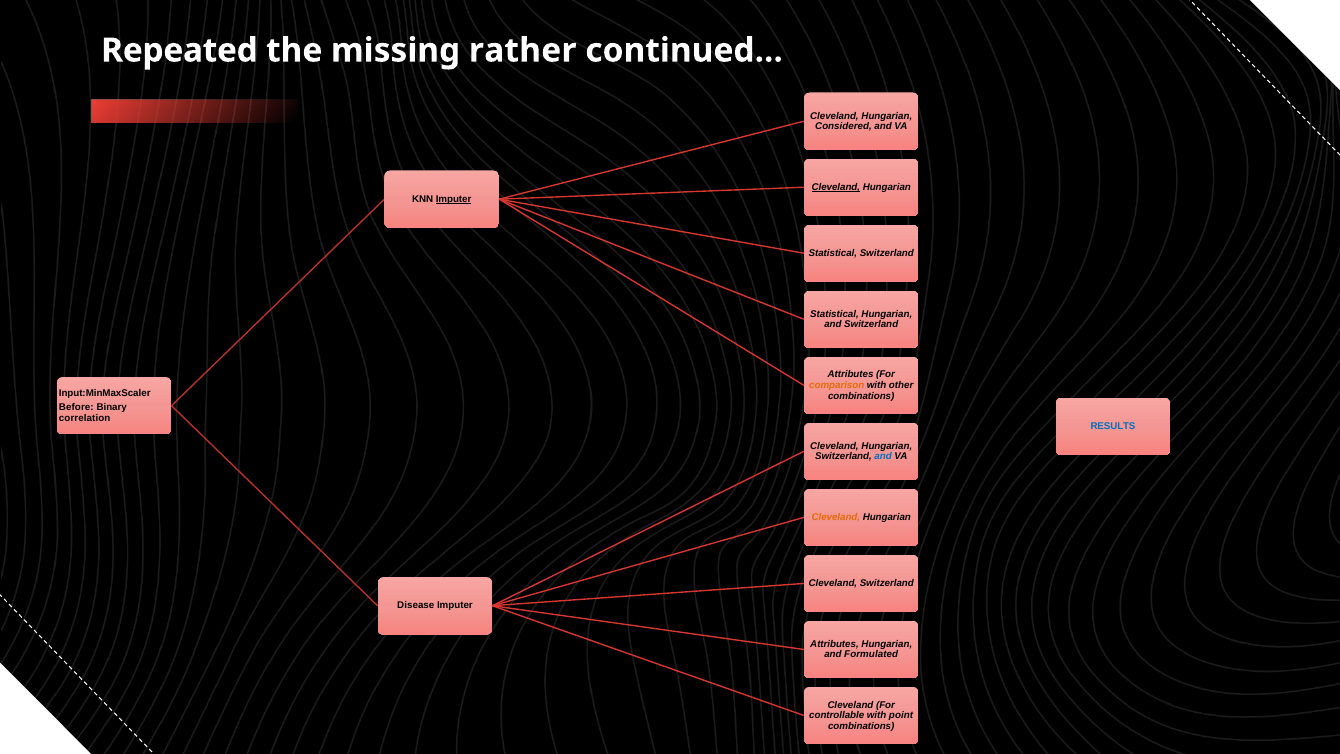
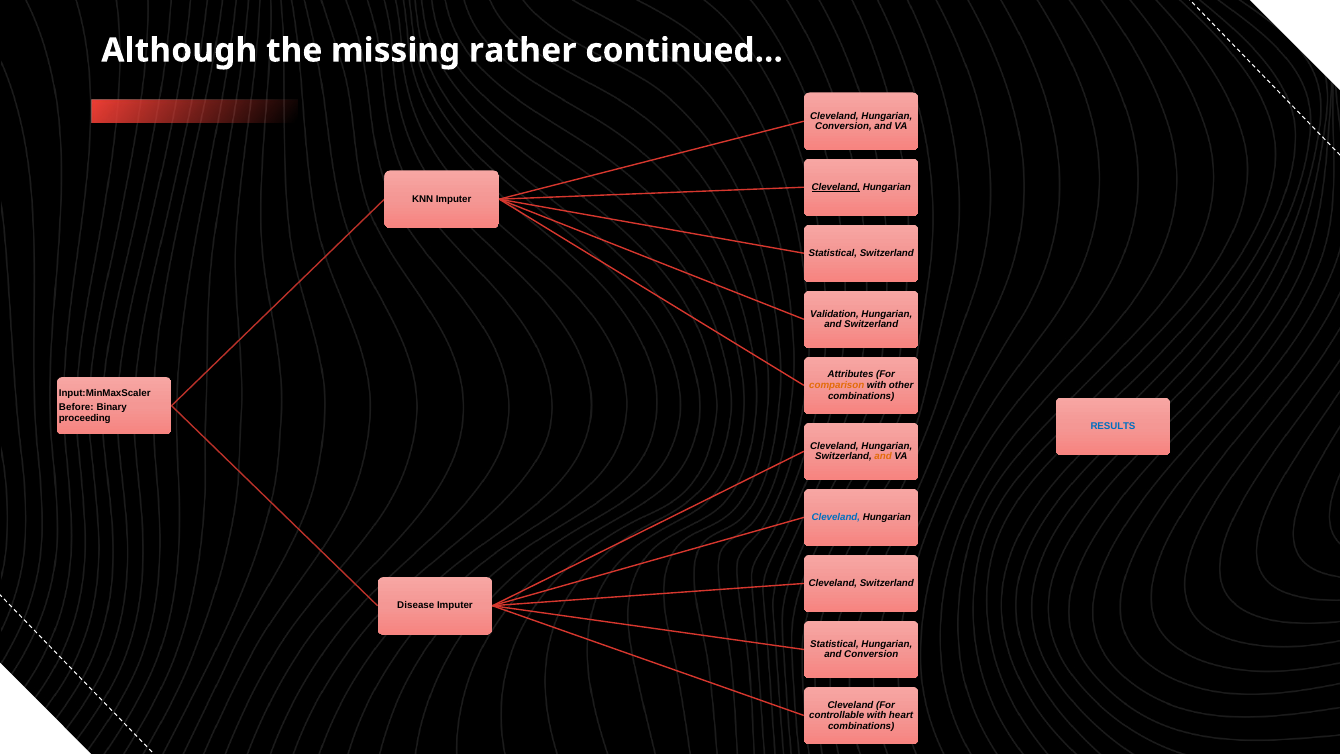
Repeated: Repeated -> Although (179, 50)
Considered: Considered -> Conversion (843, 126)
Imputer underline: present -> none (454, 199)
Statistical: Statistical -> Validation (835, 314)
correlation: correlation -> proceeding (85, 418)
and colour: blue -> orange (883, 456)
Cleveland colour: orange -> blue (836, 517)
Attributes: Attributes -> Statistical (834, 644)
and Formulated: Formulated -> Conversion (871, 654)
point: point -> heart (901, 715)
